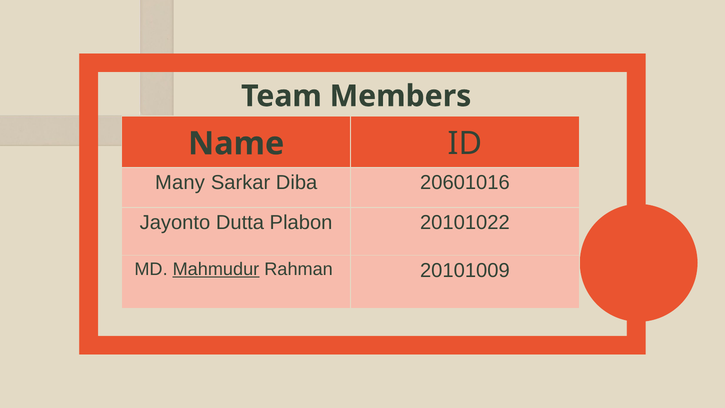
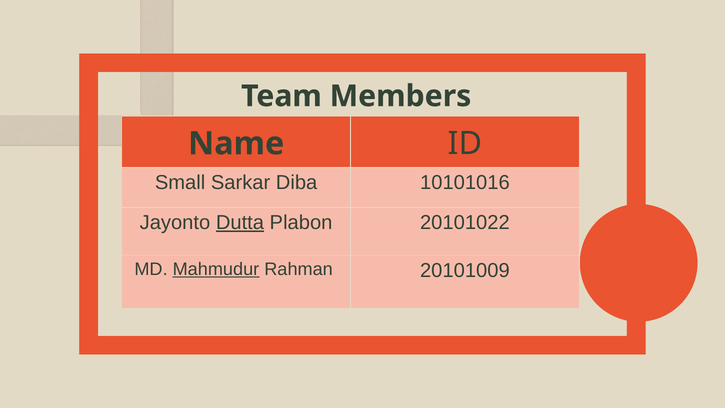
Many: Many -> Small (180, 182)
20601016: 20601016 -> 10101016 (465, 182)
Dutta underline: none -> present (240, 223)
